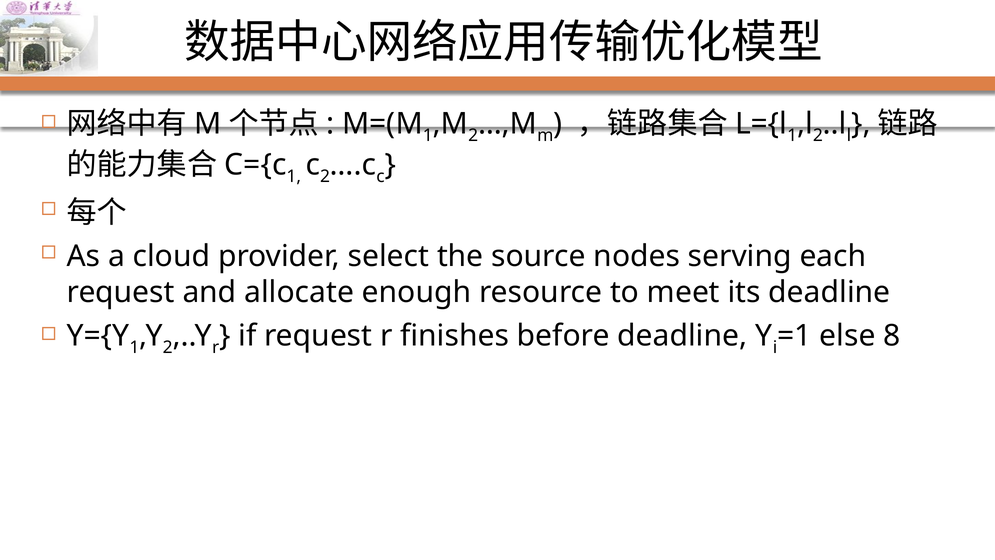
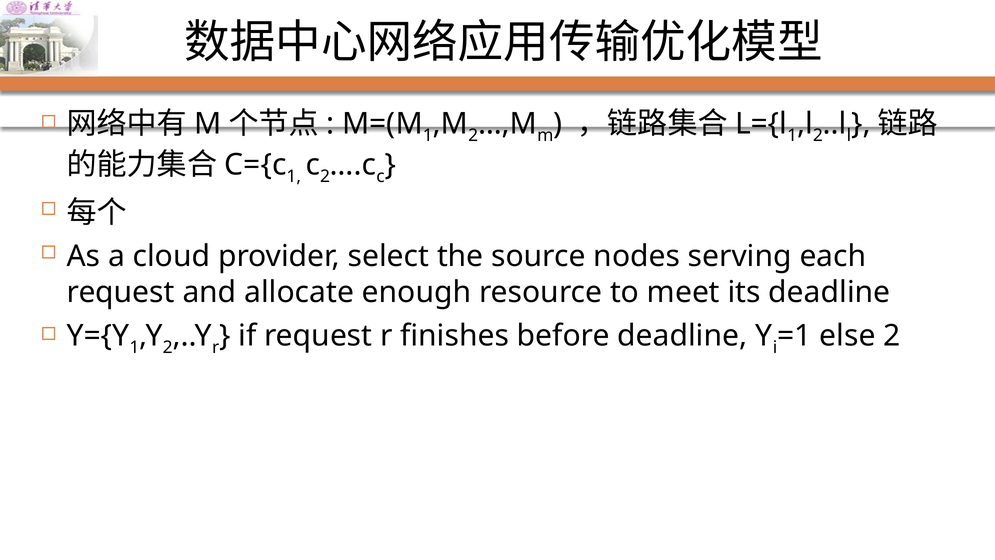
else 8: 8 -> 2 (892, 336)
